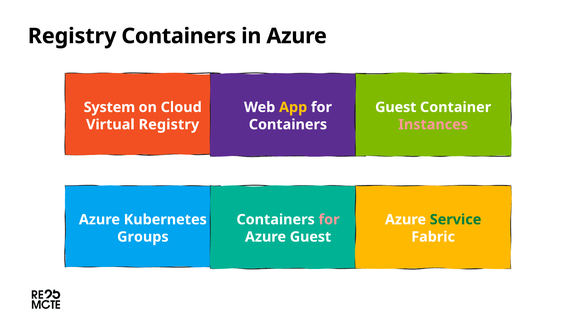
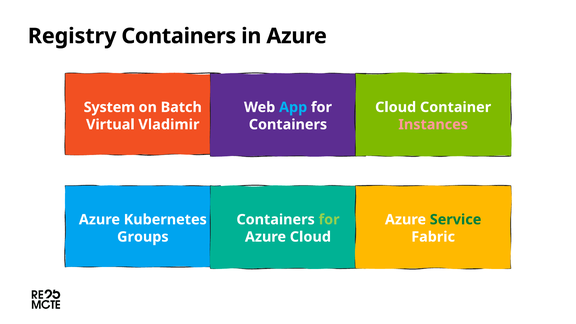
Cloud: Cloud -> Batch (181, 107)
App colour: yellow -> light blue (293, 107)
Guest: Guest -> Cloud (396, 107)
Virtual Registry: Registry -> Vladimir (169, 125)
for colour: pink -> light green (329, 220)
Azure Guest: Guest -> Cloud (310, 237)
